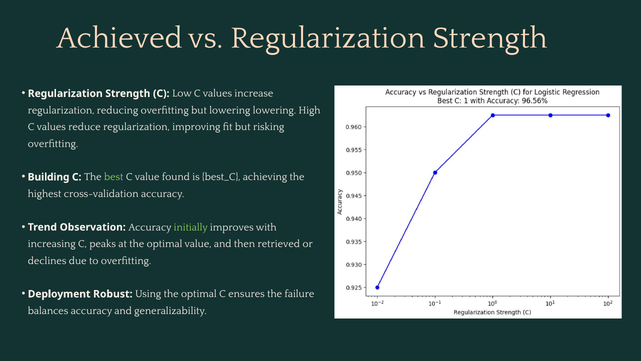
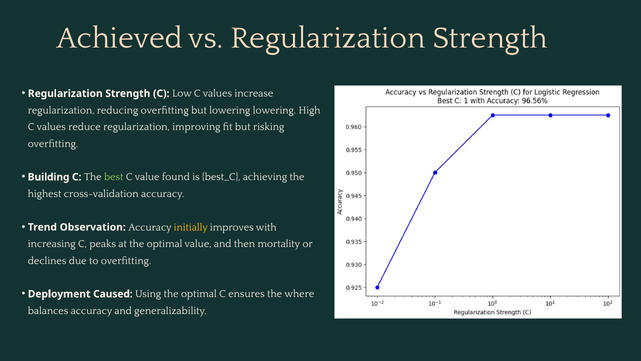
initially colour: light green -> yellow (191, 227)
retrieved: retrieved -> mortality (279, 244)
Robust: Robust -> Caused (113, 294)
failure: failure -> where (299, 294)
